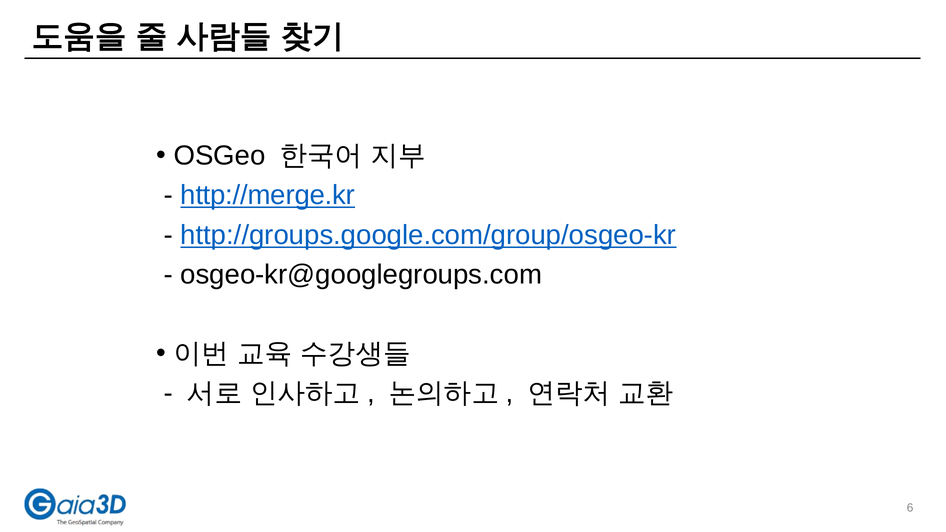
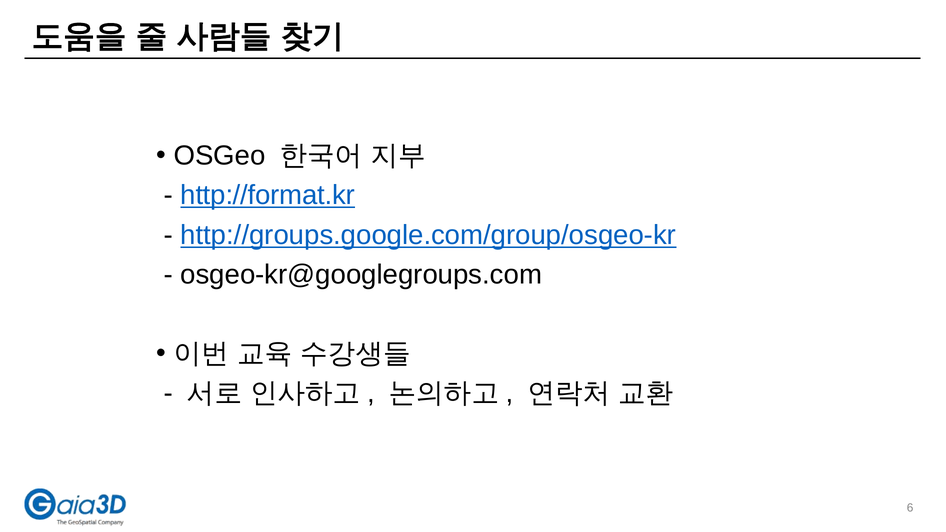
http://merge.kr: http://merge.kr -> http://format.kr (268, 195)
